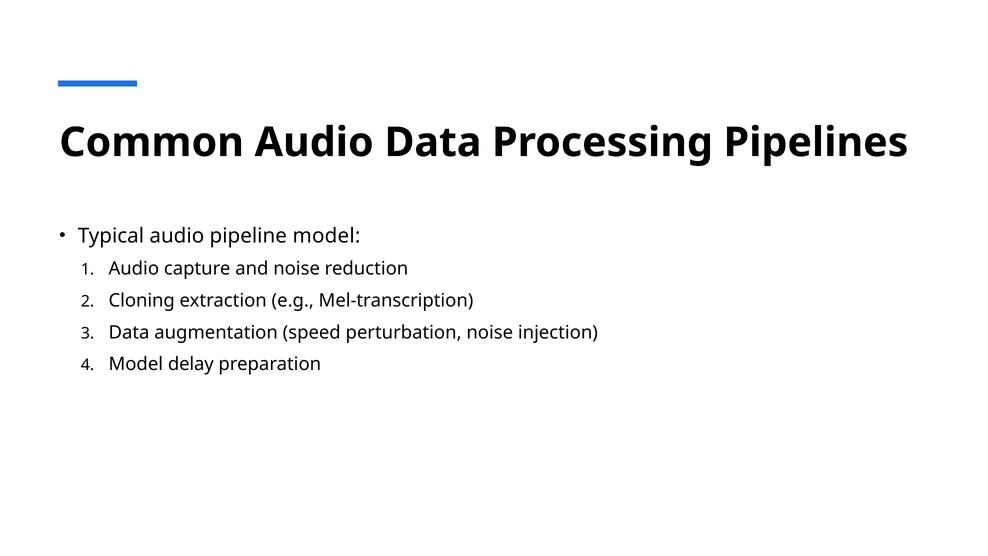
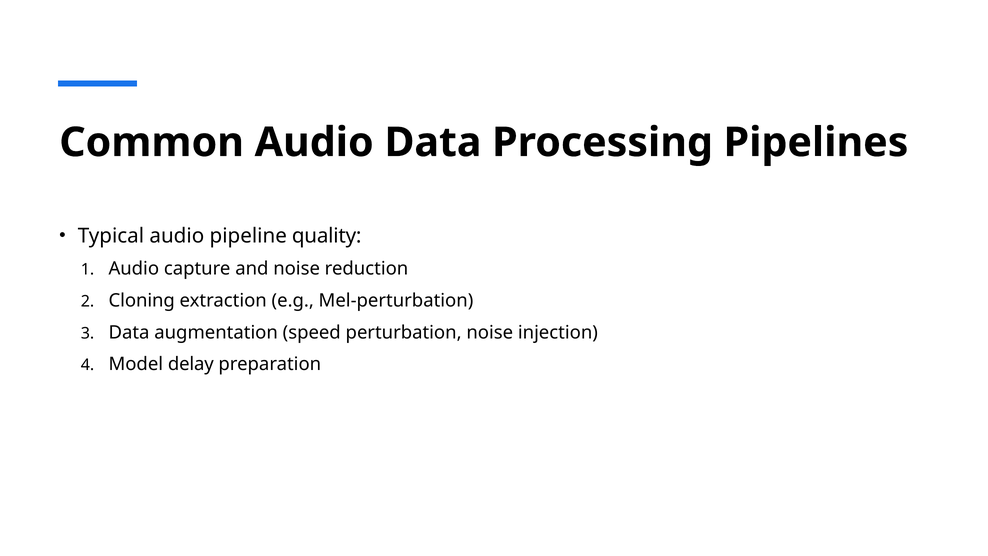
pipeline model: model -> quality (327, 236)
Mel-transcription: Mel-transcription -> Mel-perturbation (396, 301)
